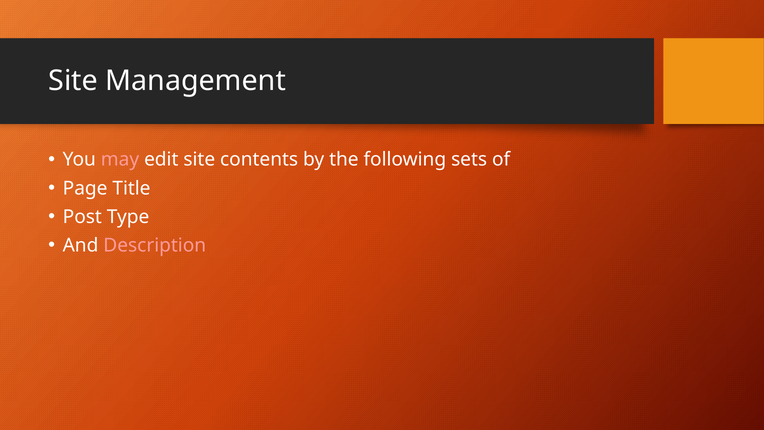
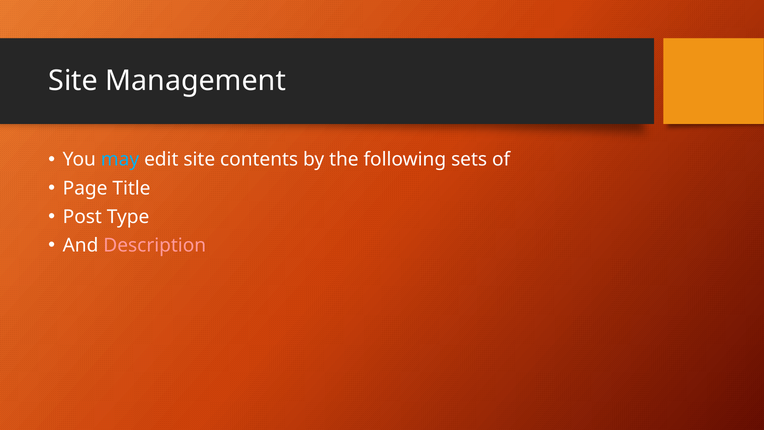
may colour: pink -> light blue (120, 160)
